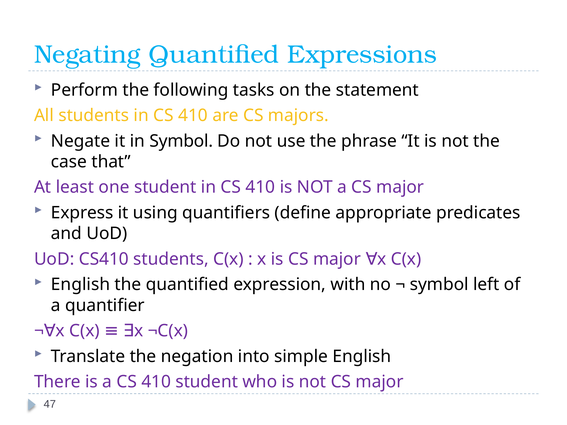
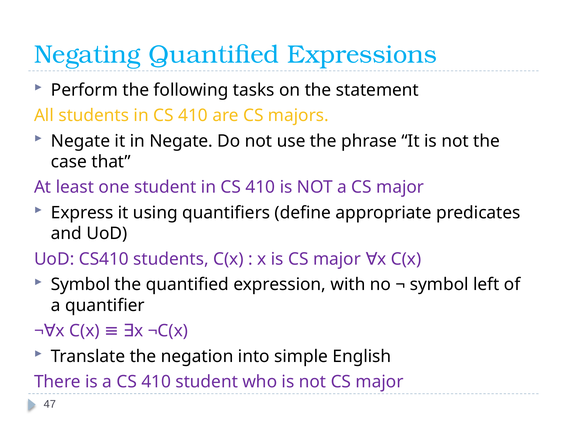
in Symbol: Symbol -> Negate (181, 141)
English: English -> Symbol (81, 285)
